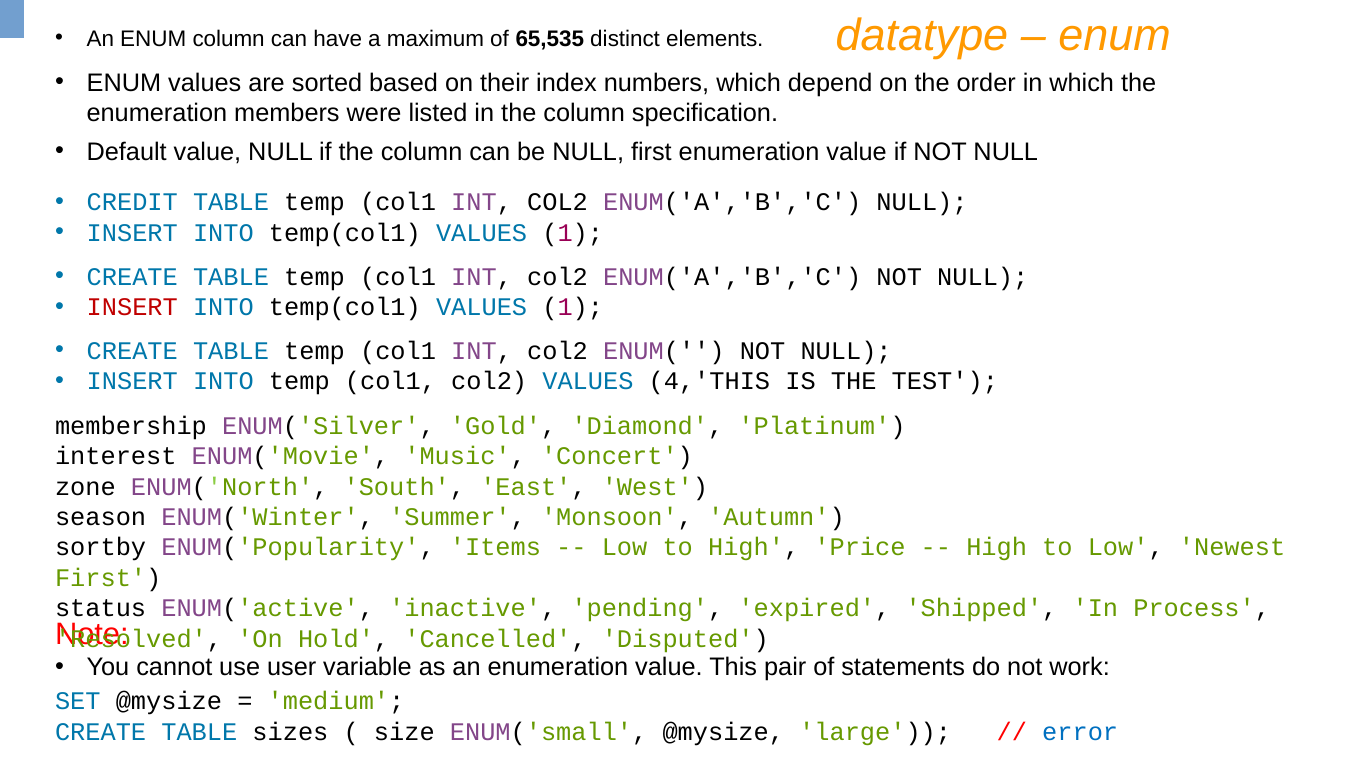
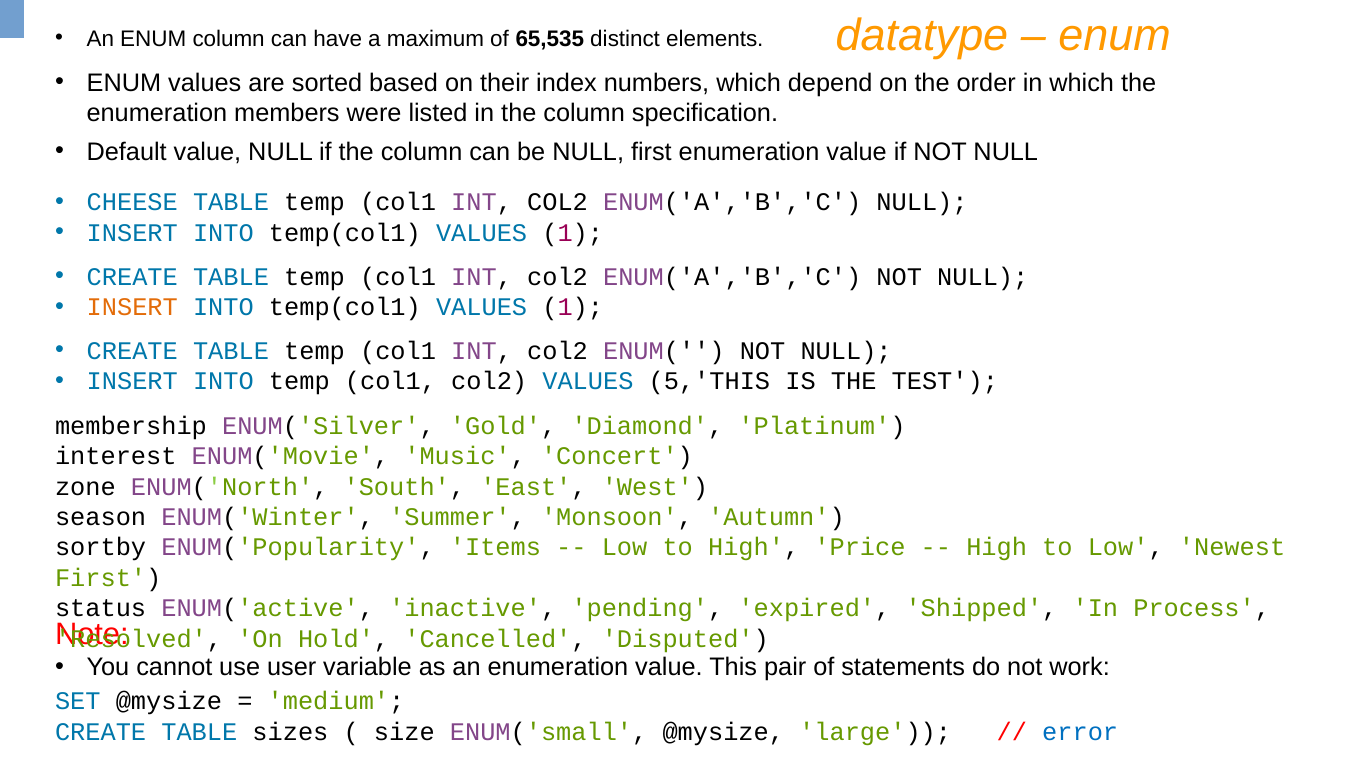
CREDIT: CREDIT -> CHEESE (132, 202)
INSERT colour: red -> orange (132, 307)
4,'THIS: 4,'THIS -> 5,'THIS (709, 381)
